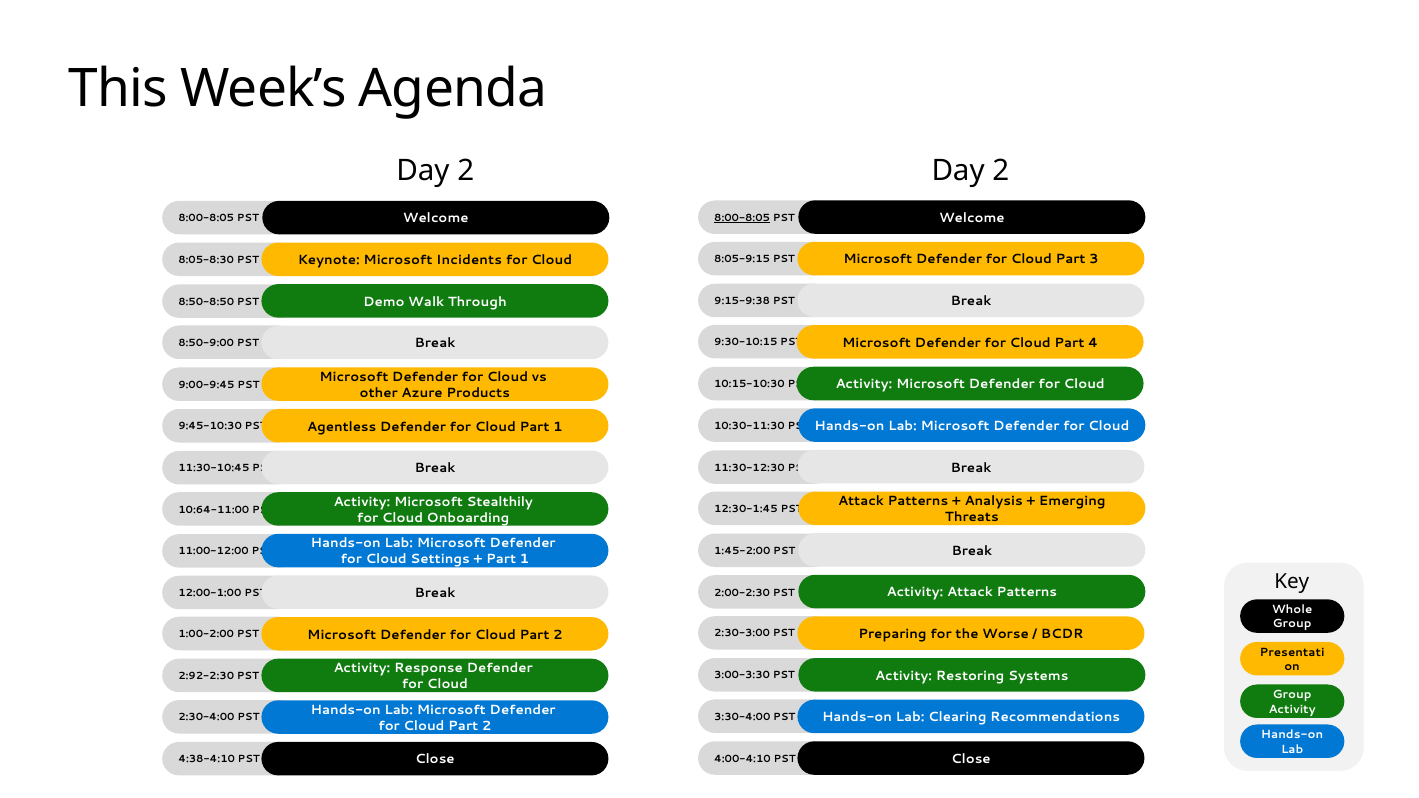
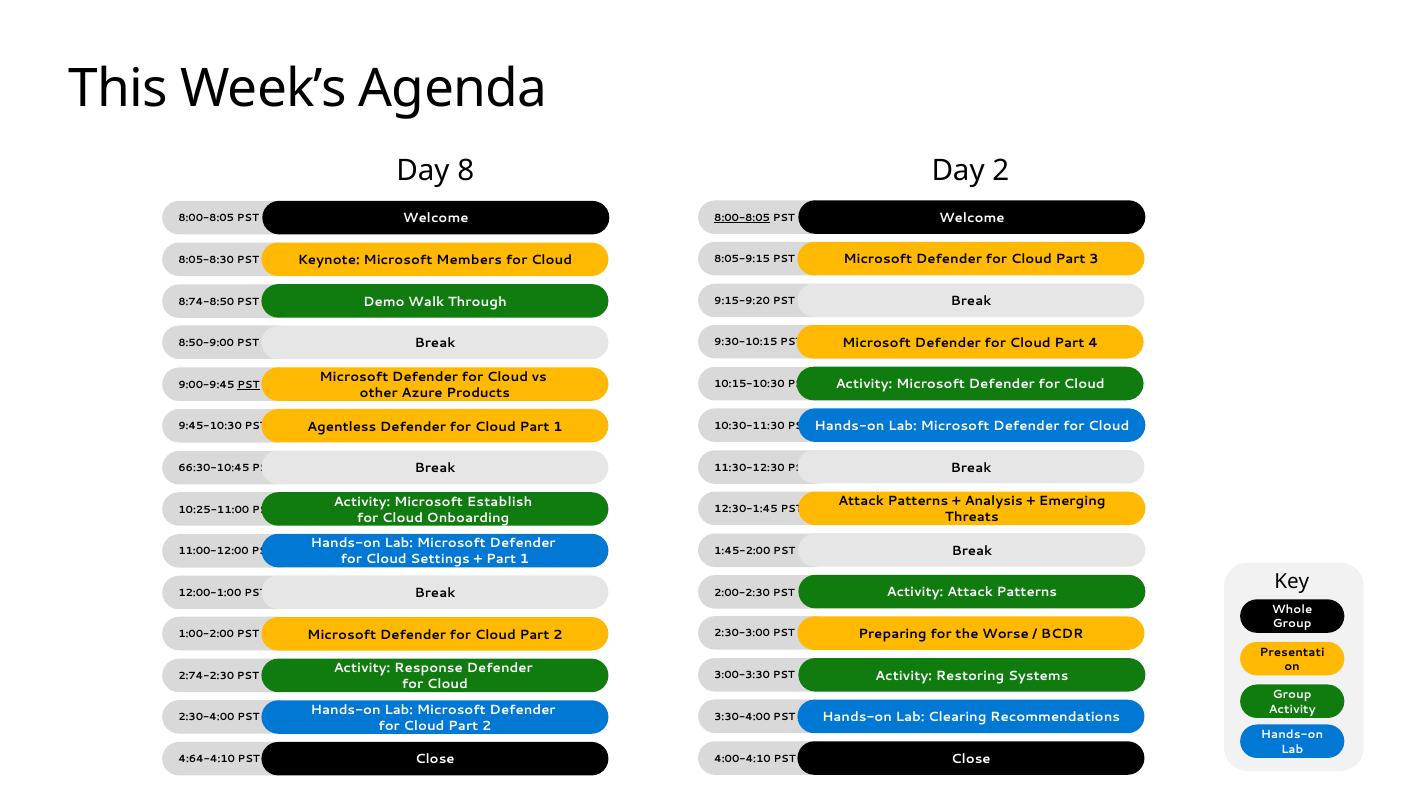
2: 2 -> 8 (466, 171)
Incidents: Incidents -> Members (469, 260)
9:15-9:38: 9:15-9:38 -> 9:15-9:20 (742, 301)
8:50-8:50: 8:50-8:50 -> 8:74-8:50 (206, 302)
PST underline: none -> present (248, 385)
11:30-10:45: 11:30-10:45 -> 66:30-10:45 (214, 468)
Stealthily: Stealthily -> Establish (500, 502)
10:64-11:00: 10:64-11:00 -> 10:25-11:00 (214, 510)
2:92-2:30: 2:92-2:30 -> 2:74-2:30 (206, 676)
4:38-4:10: 4:38-4:10 -> 4:64-4:10 (207, 760)
